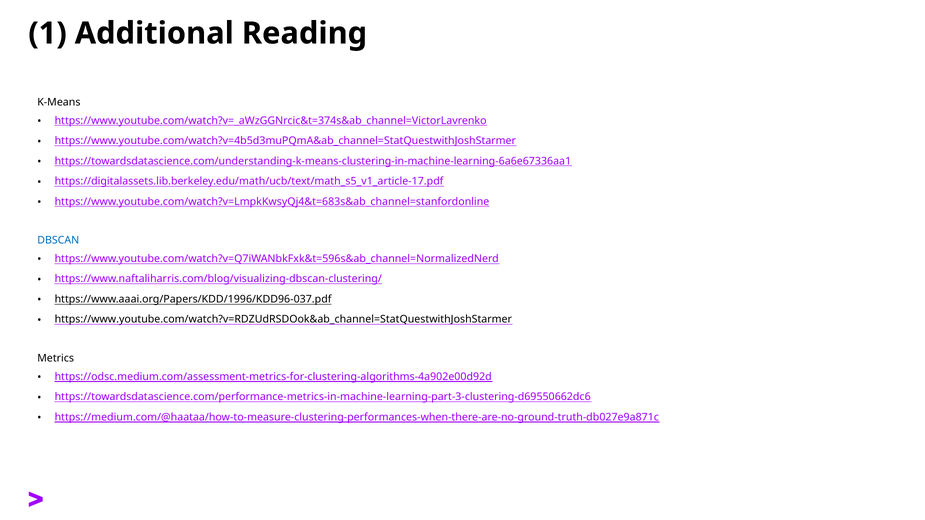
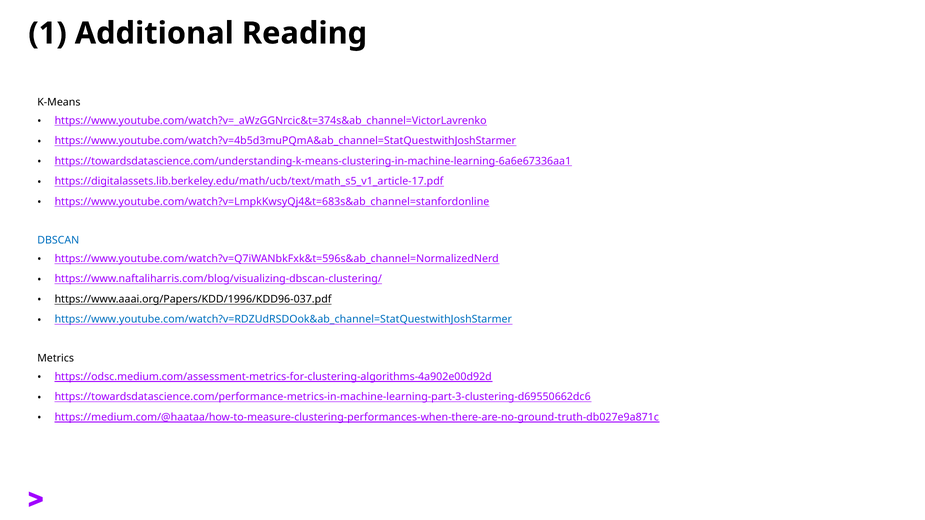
https://www.youtube.com/watch?v=RDZUdRSDOok&ab_channel=StatQuestwithJoshStarmer colour: black -> blue (283, 320)
